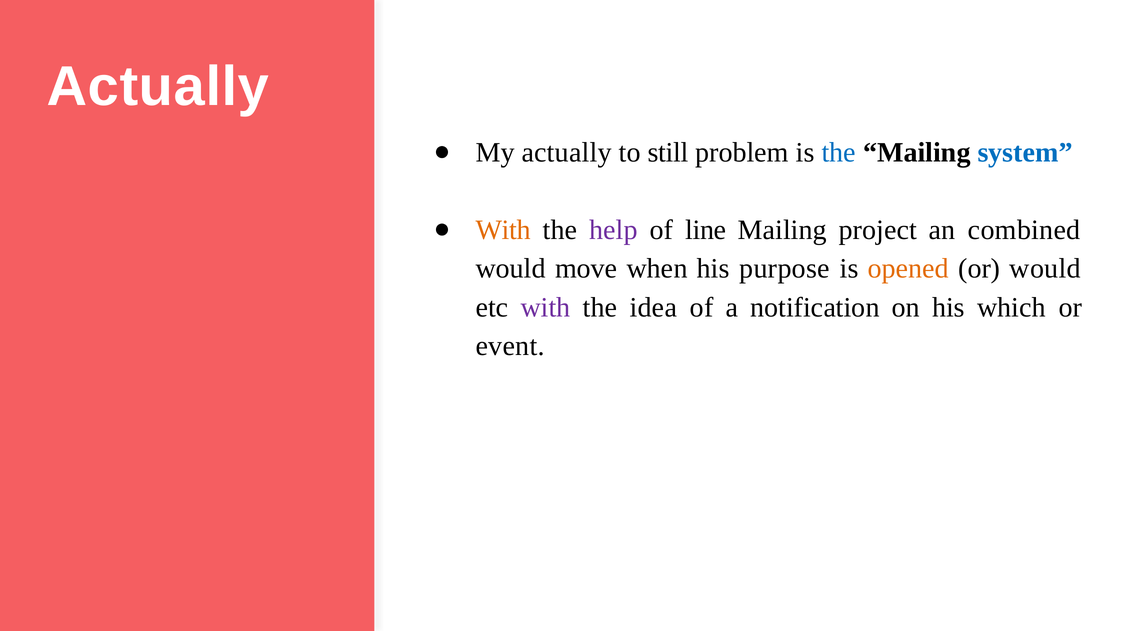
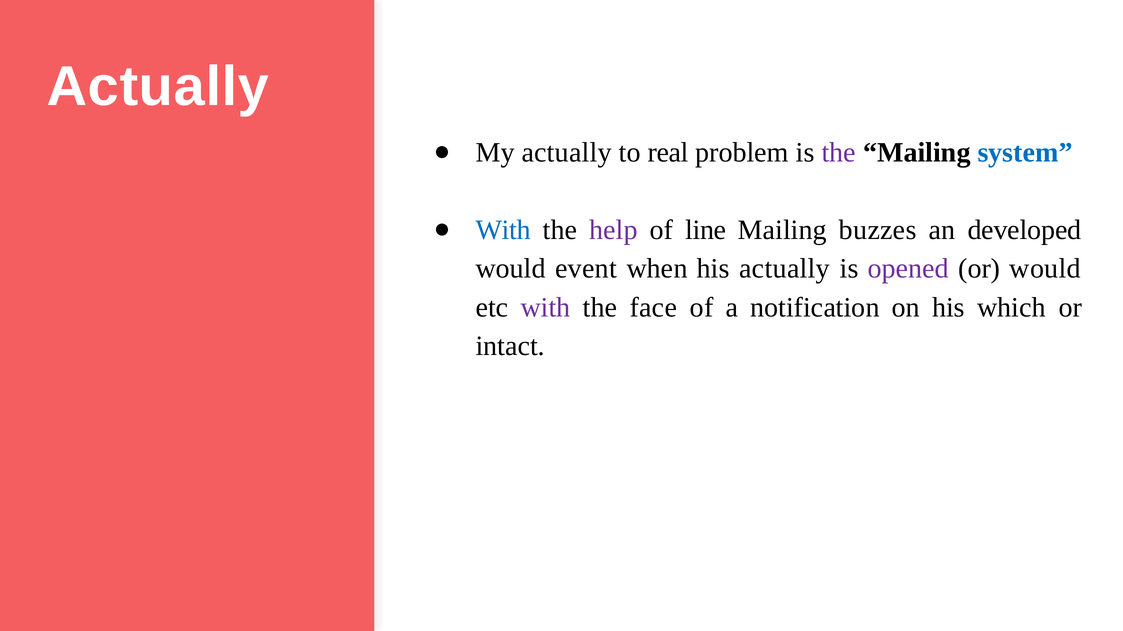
still: still -> real (668, 153)
the colour: blue -> purple (839, 153)
With colour: orange -> blue (503, 230)
project: project -> buzzes (878, 230)
combined: combined -> developed (1024, 230)
move: move -> event (586, 269)
his purpose: purpose -> actually (785, 269)
opened colour: orange -> purple (908, 269)
idea: idea -> face (653, 308)
event: event -> intact (510, 346)
